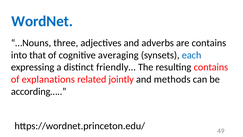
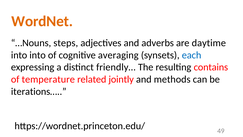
WordNet colour: blue -> orange (42, 21)
three: three -> steps (66, 43)
are contains: contains -> daytime (209, 43)
into that: that -> into (38, 55)
explanations: explanations -> temperature (48, 79)
according…: according… -> iterations… (39, 91)
